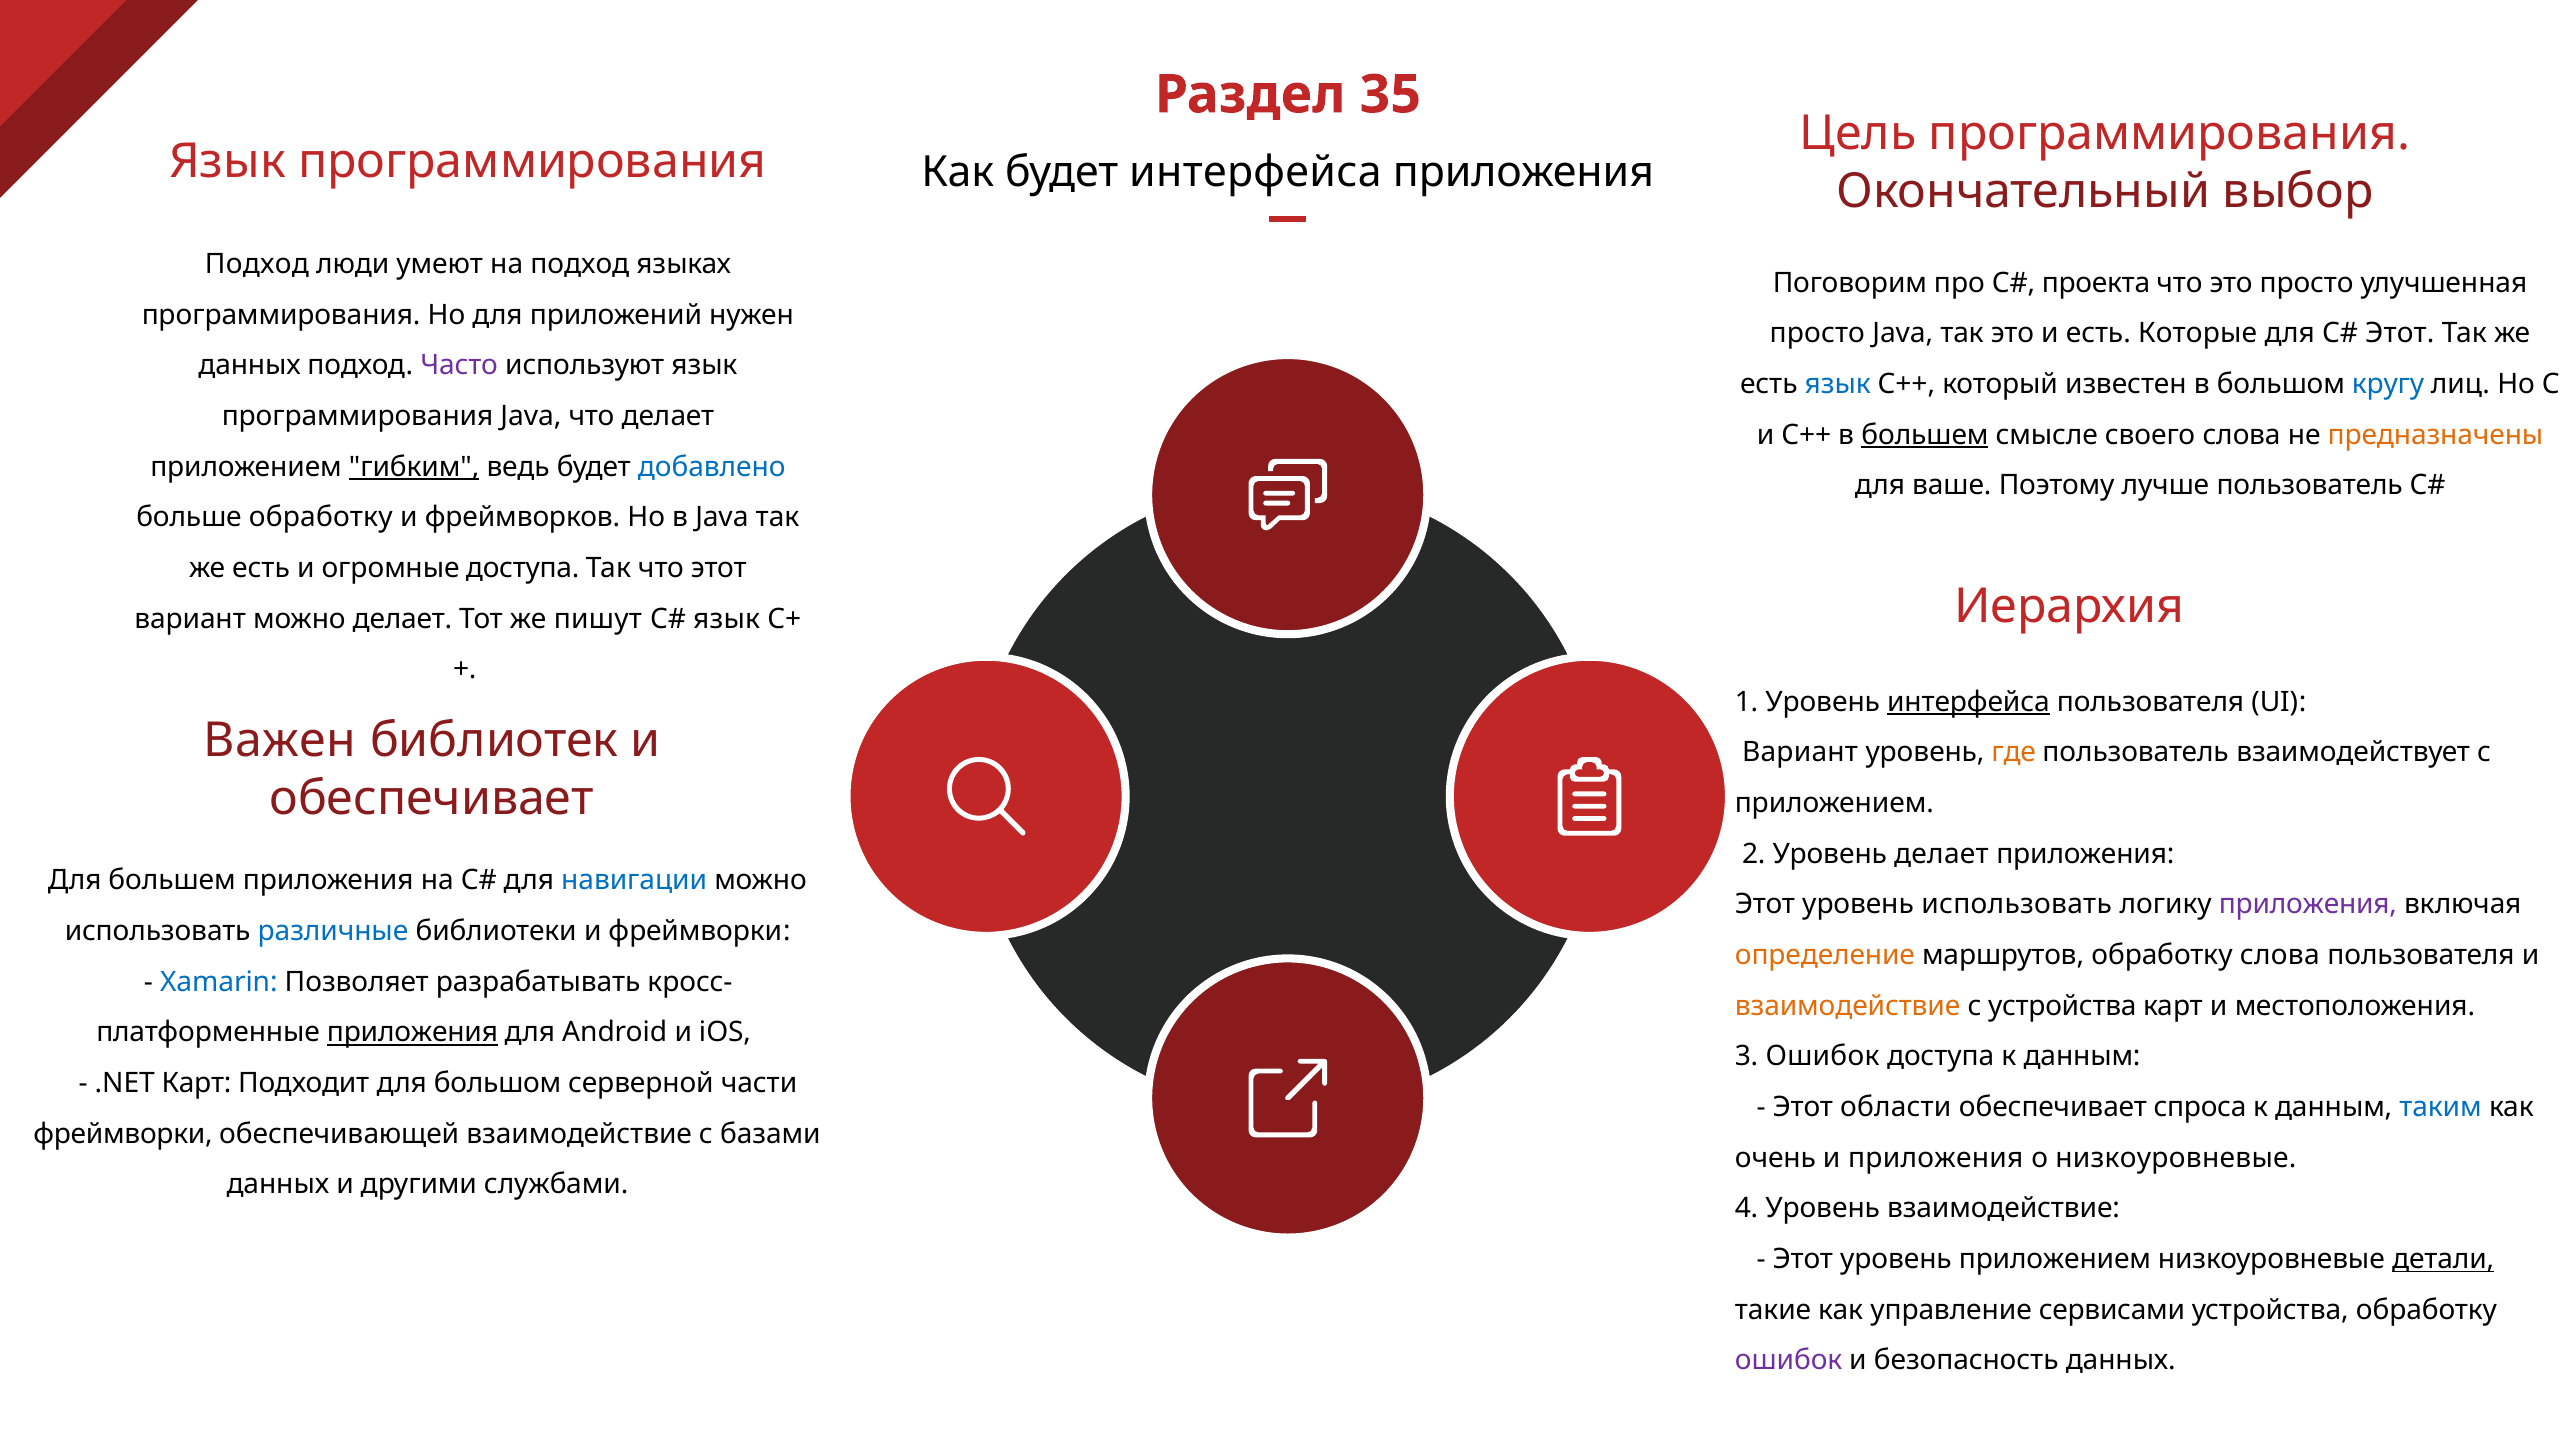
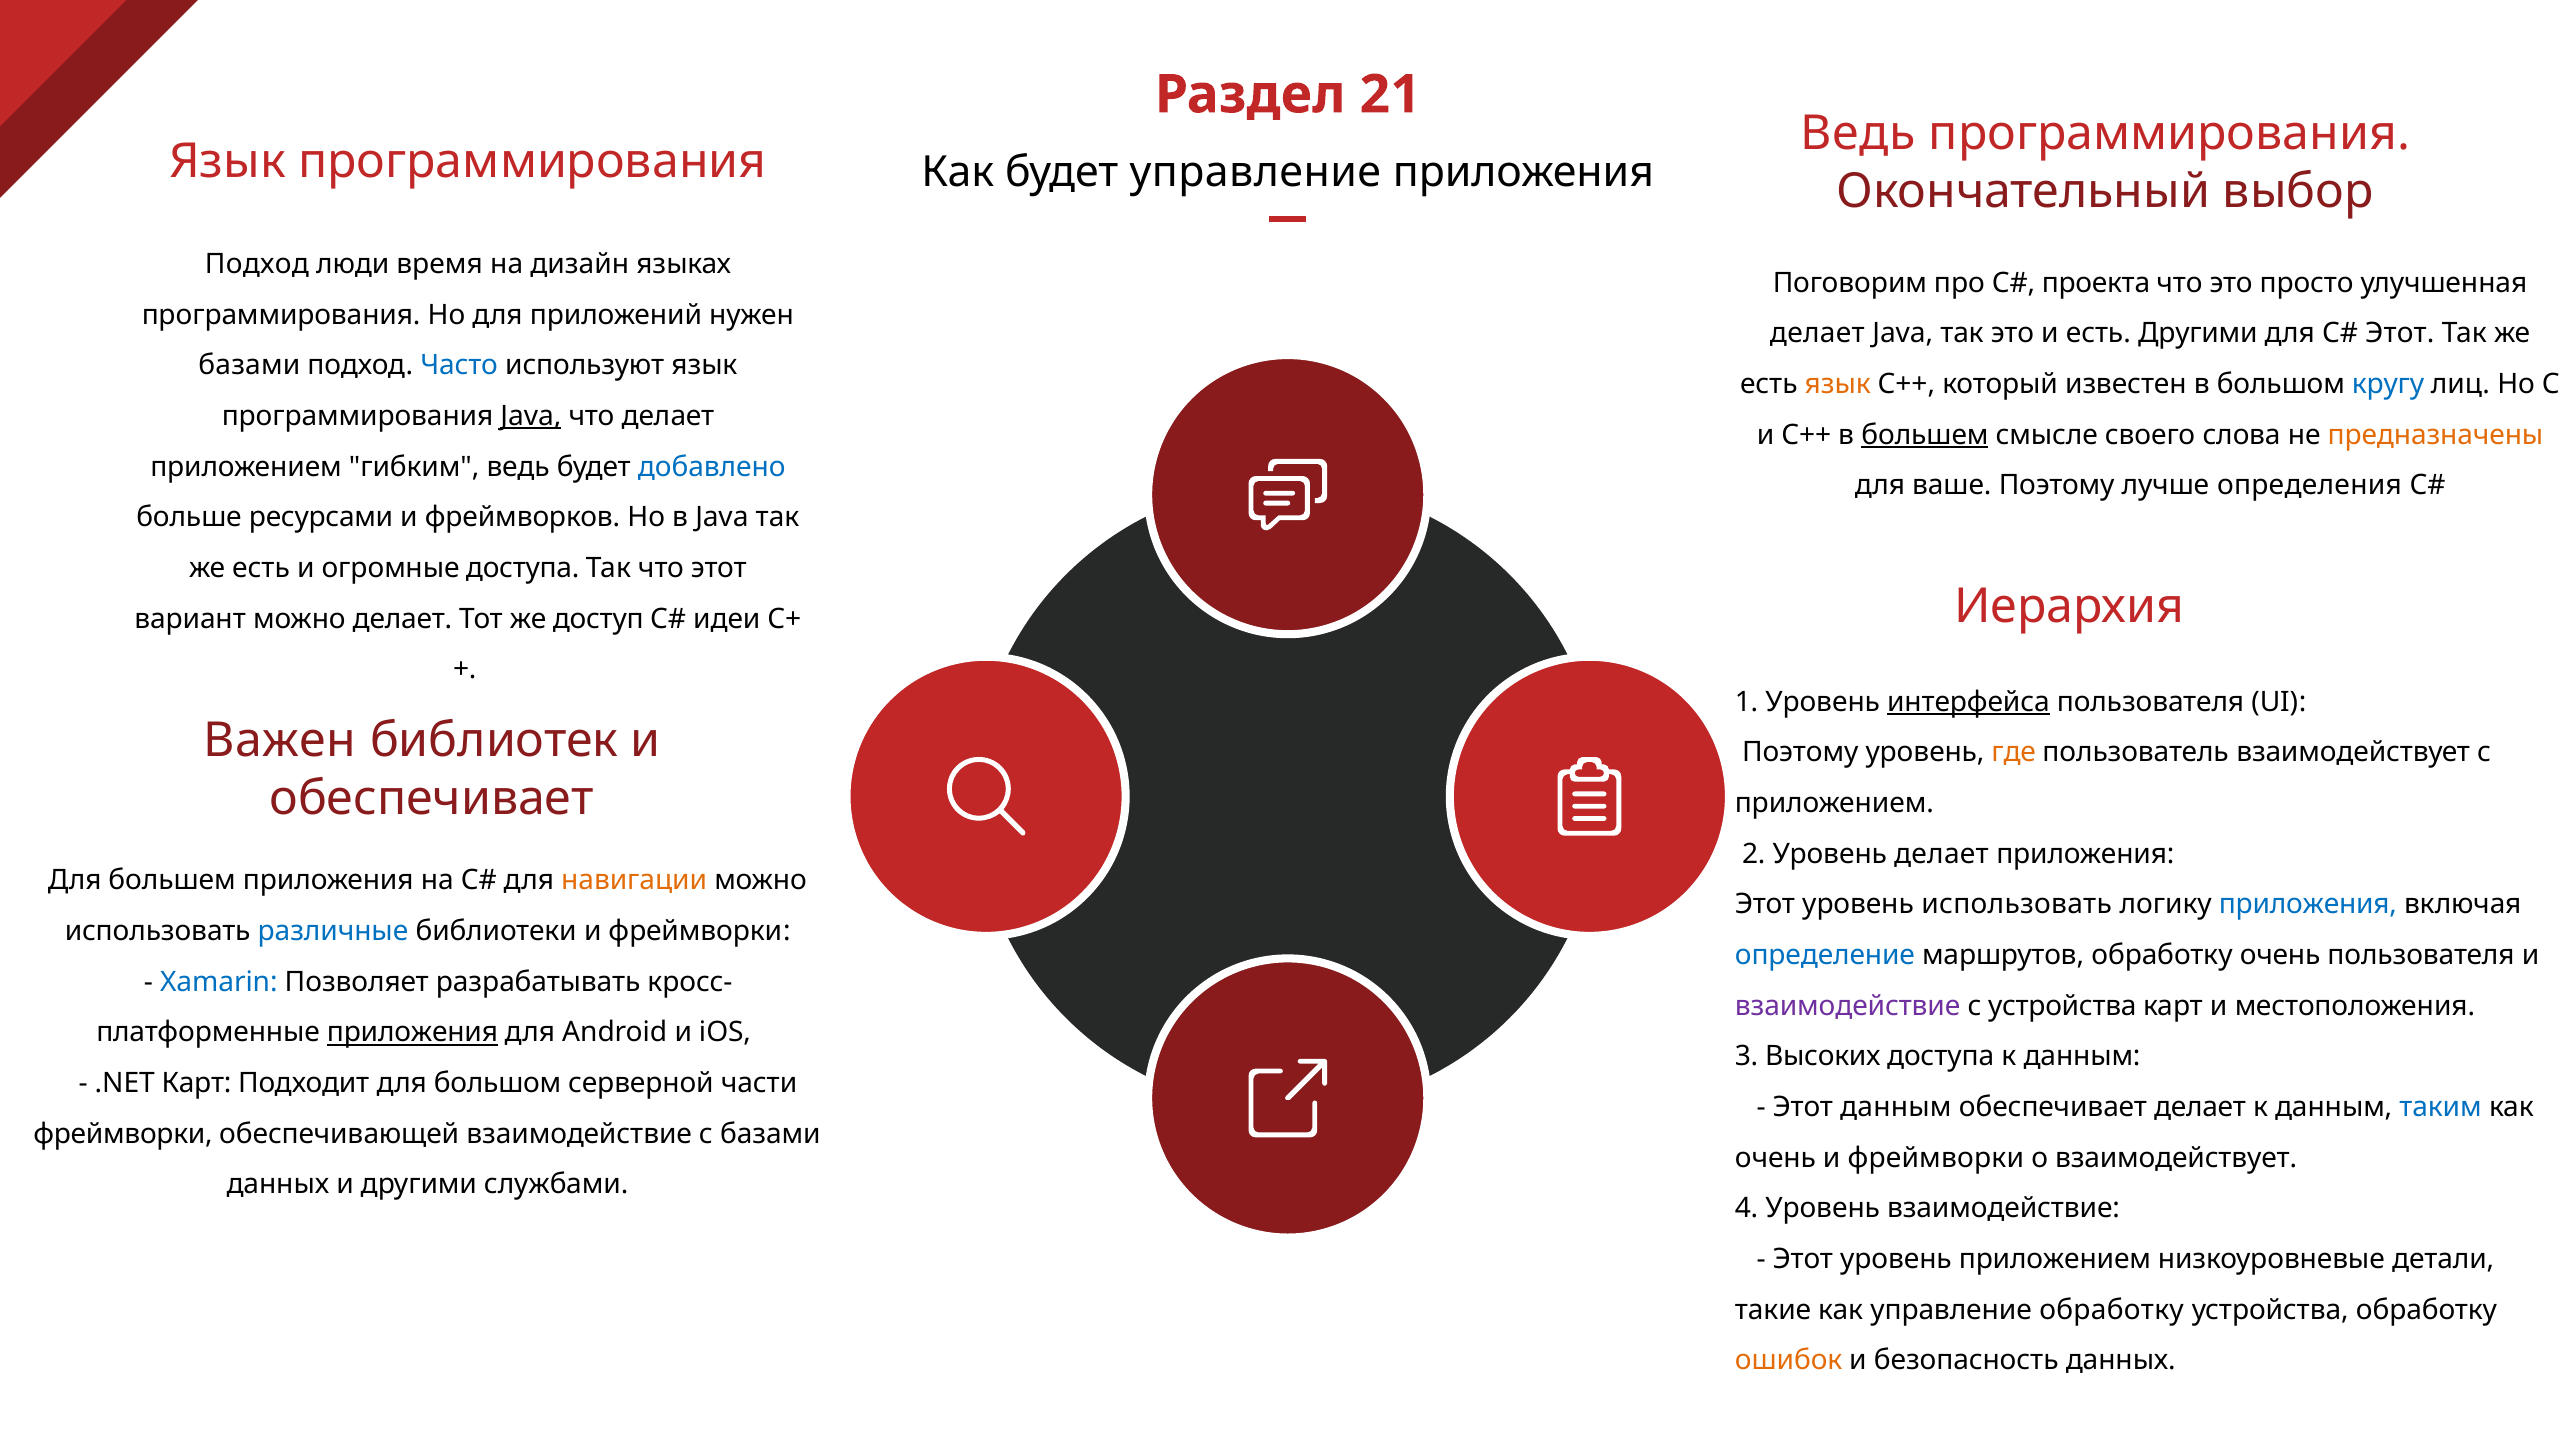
35: 35 -> 21 (1390, 95)
Цель: Цель -> Ведь (1858, 133)
будет интерфейса: интерфейса -> управление (1255, 172)
умеют: умеют -> время (440, 264)
на подход: подход -> дизайн (580, 264)
просто: просто -> делает (1817, 334)
есть Которые: Которые -> Другими (2198, 334)
данных: данных -> базами (249, 365)
Часто colour: purple -> blue (459, 365)
язык colour: blue -> orange (1838, 384)
Java underline: none -> present (531, 416)
гибким underline: present -> none (414, 467)
лучше пользователь: пользователь -> определения (2309, 486)
больше обработку: обработку -> ресурсами (321, 517)
пишут: пишут -> доступ (598, 619)
язык: язык -> идеи (727, 619)
Вариант: Вариант -> Поэтому (1800, 753)
навигации colour: blue -> orange (634, 881)
приложения colour: purple -> blue (2308, 905)
определение colour: orange -> blue (1825, 955)
обработку слова: слова -> очень (2280, 955)
взаимодействие colour: orange -> purple (1848, 1006)
3 Ошибок: Ошибок -> Высоких (1823, 1057)
Этот области: области -> данным (1896, 1107)
обеспечивает спроса: спроса -> делает (2200, 1107)
приложения: приложения -> фреймворки (1936, 1158)
о низкоуровневые: низкоуровневые -> взаимодействует (2176, 1158)
детали underline: present -> none (2443, 1259)
управление сервисами: сервисами -> обработку (2112, 1310)
ошибок colour: purple -> orange (1789, 1361)
